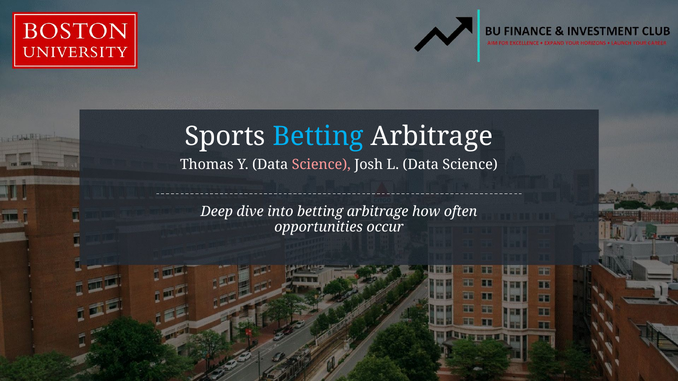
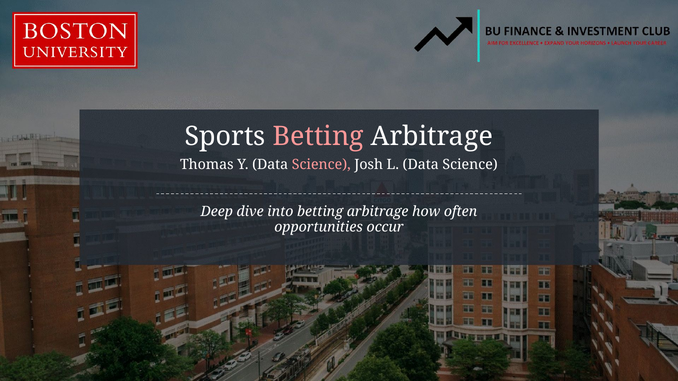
Betting colour: light blue -> pink (318, 137)
